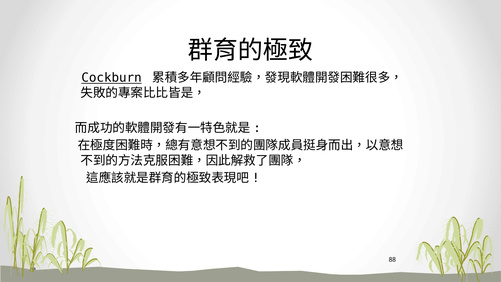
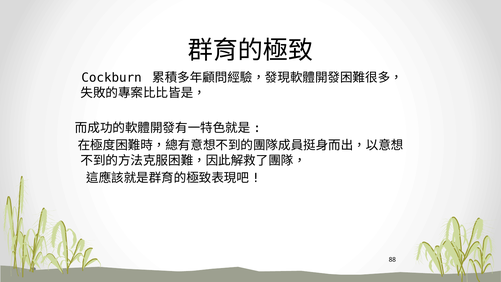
Cockburn underline: present -> none (112, 78)
